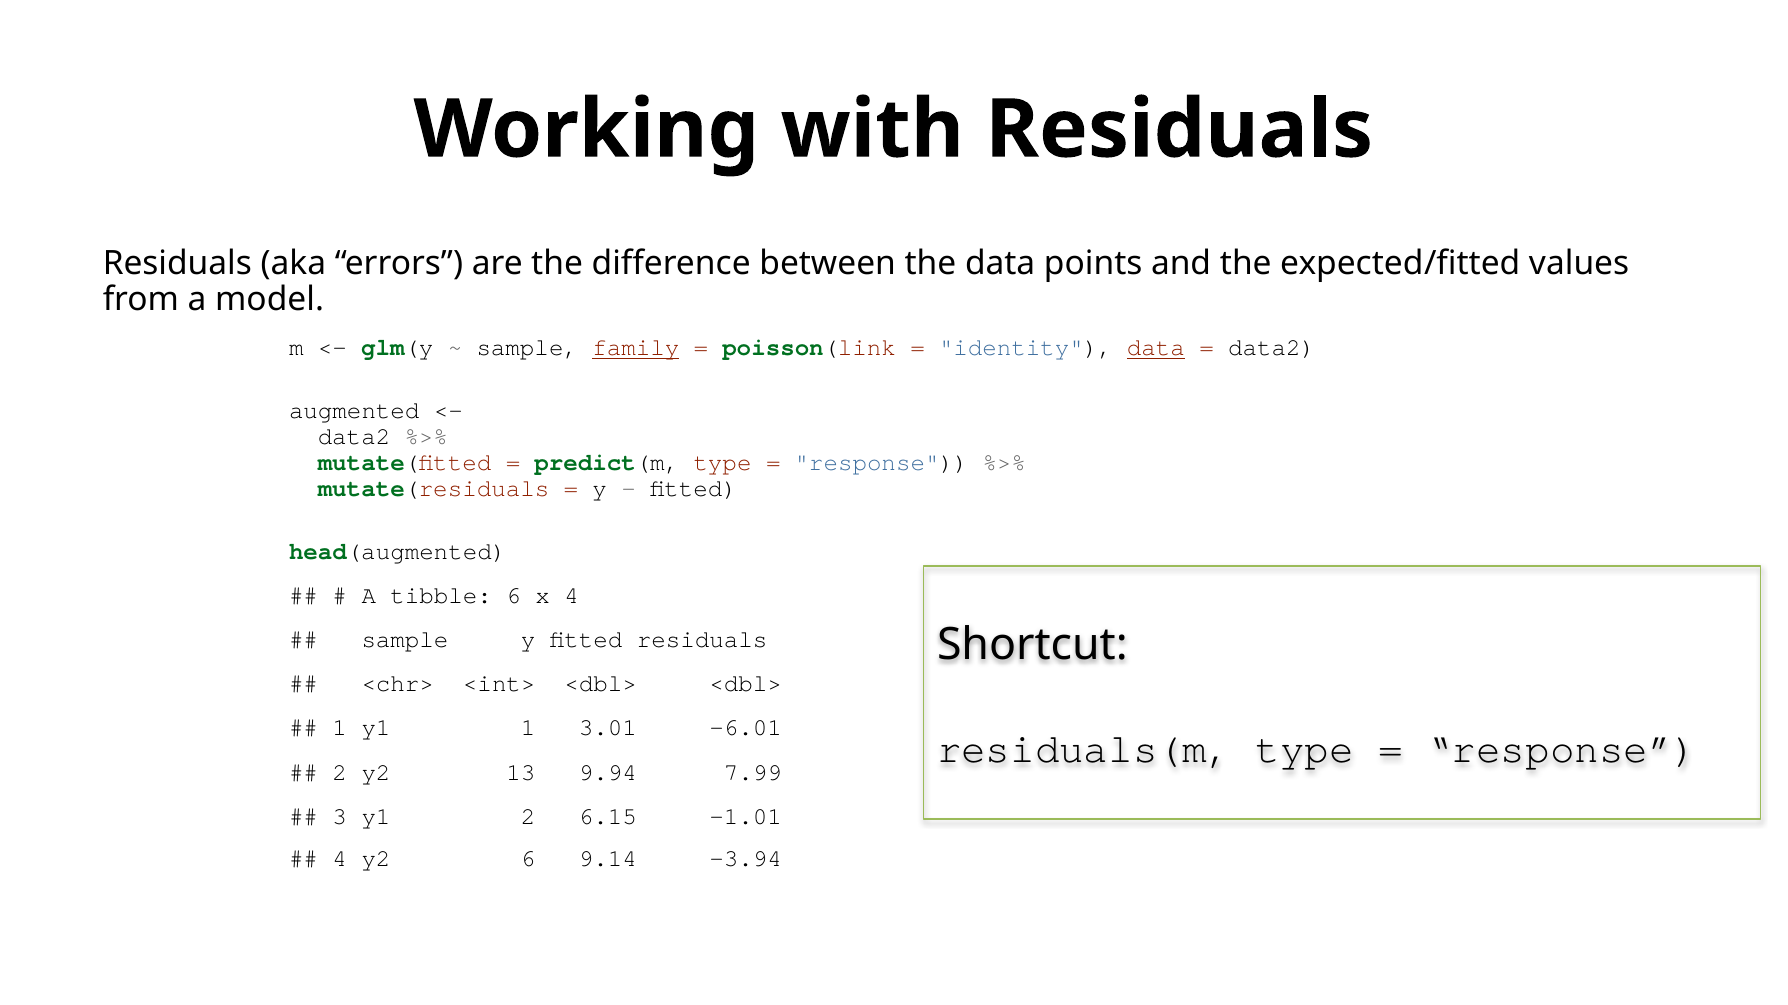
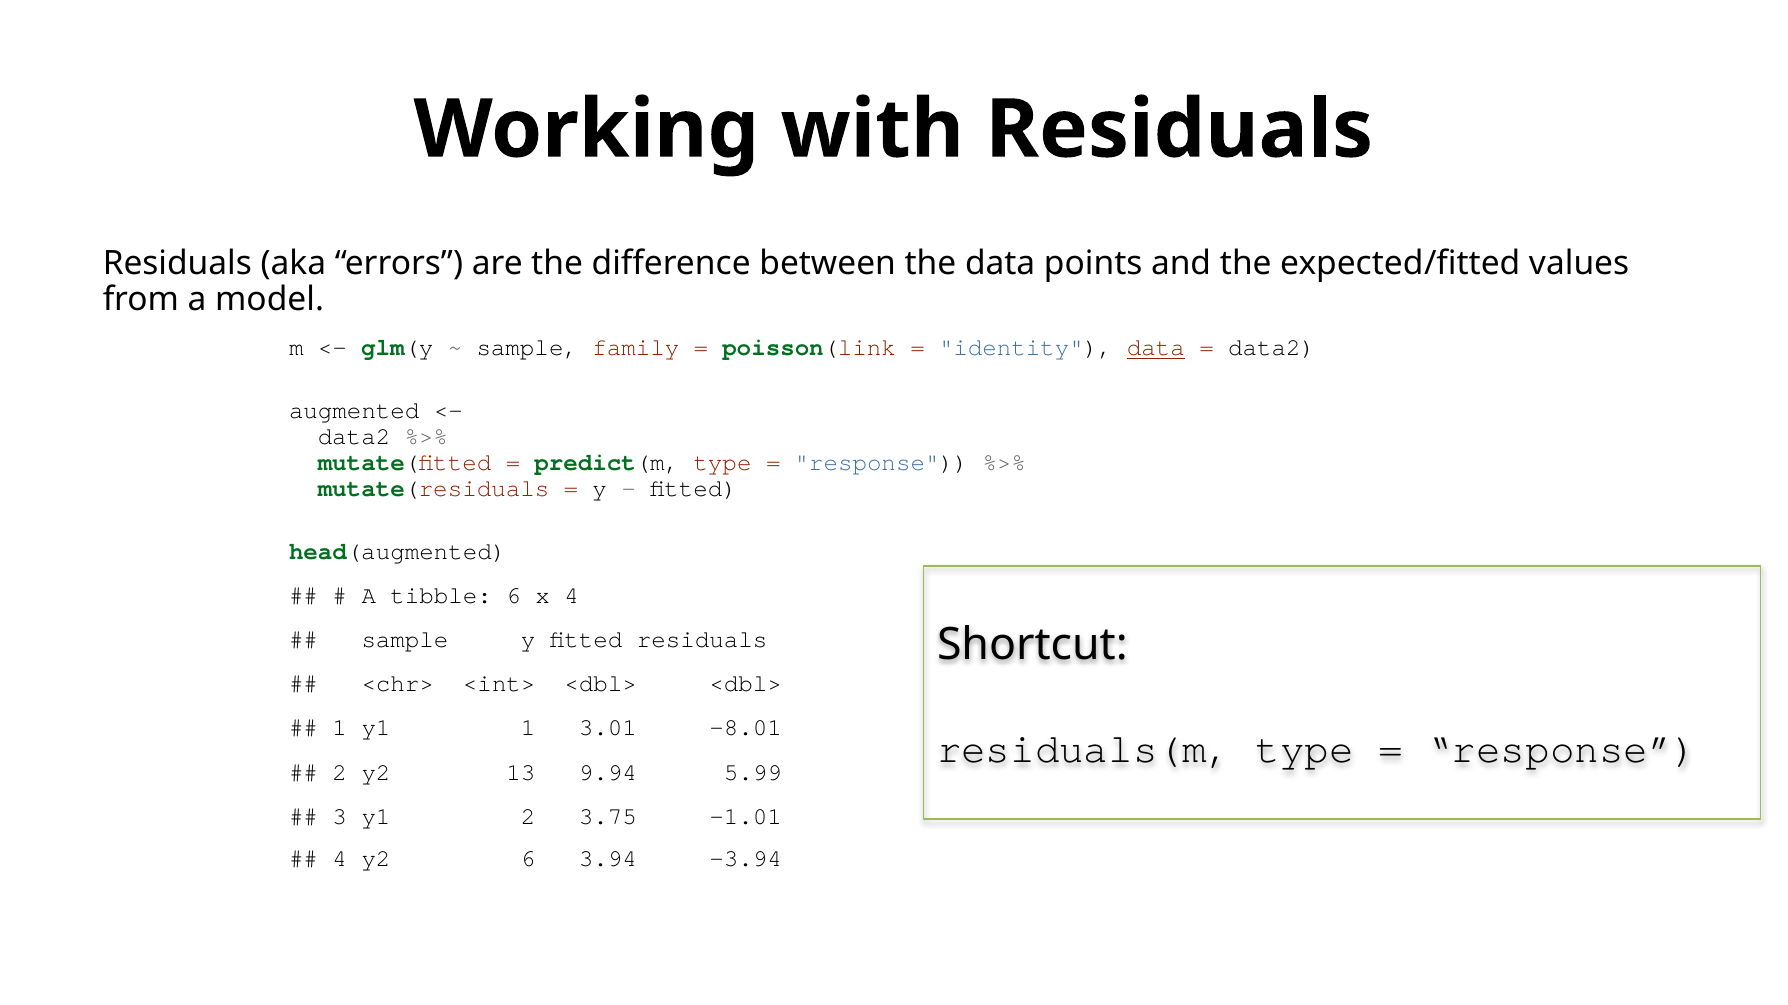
family underline: present -> none (636, 348)
-6.01: -6.01 -> -8.01 (746, 728)
7.99: 7.99 -> 5.99 (753, 773)
6.15: 6.15 -> 3.75 (608, 817)
9.14: 9.14 -> 3.94 (608, 859)
